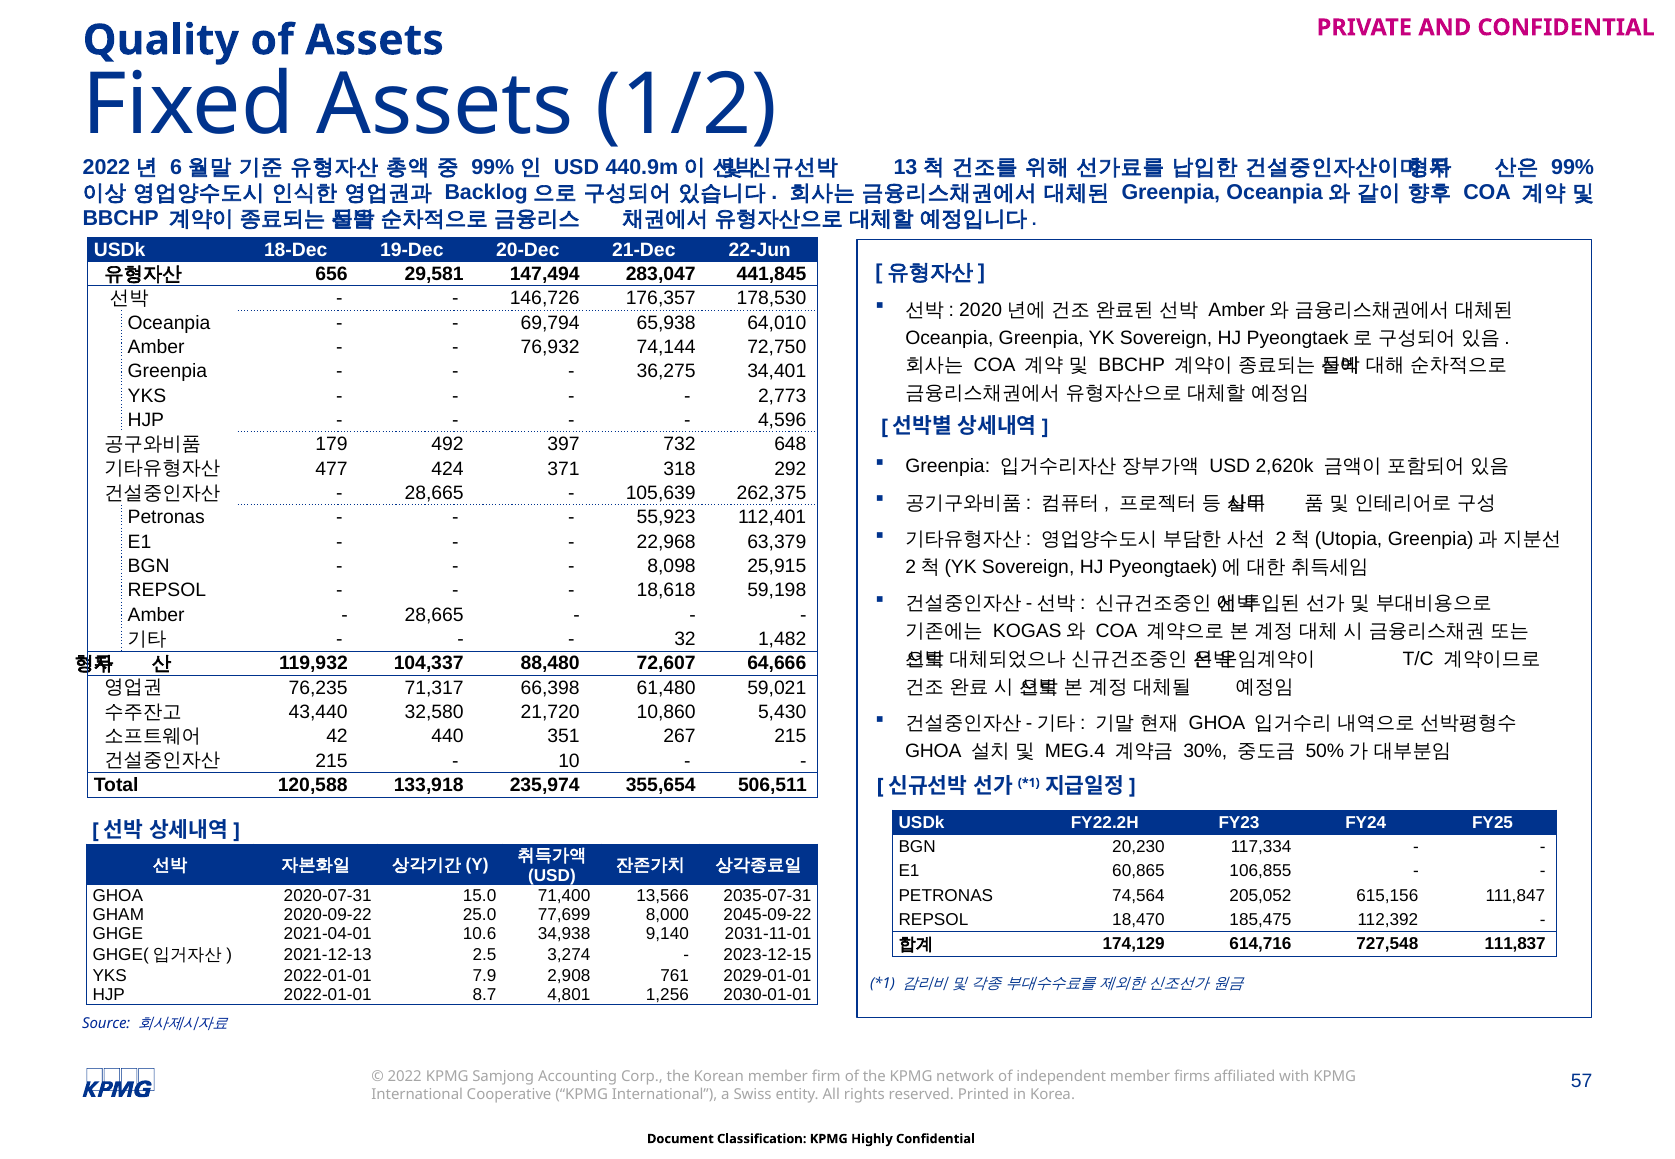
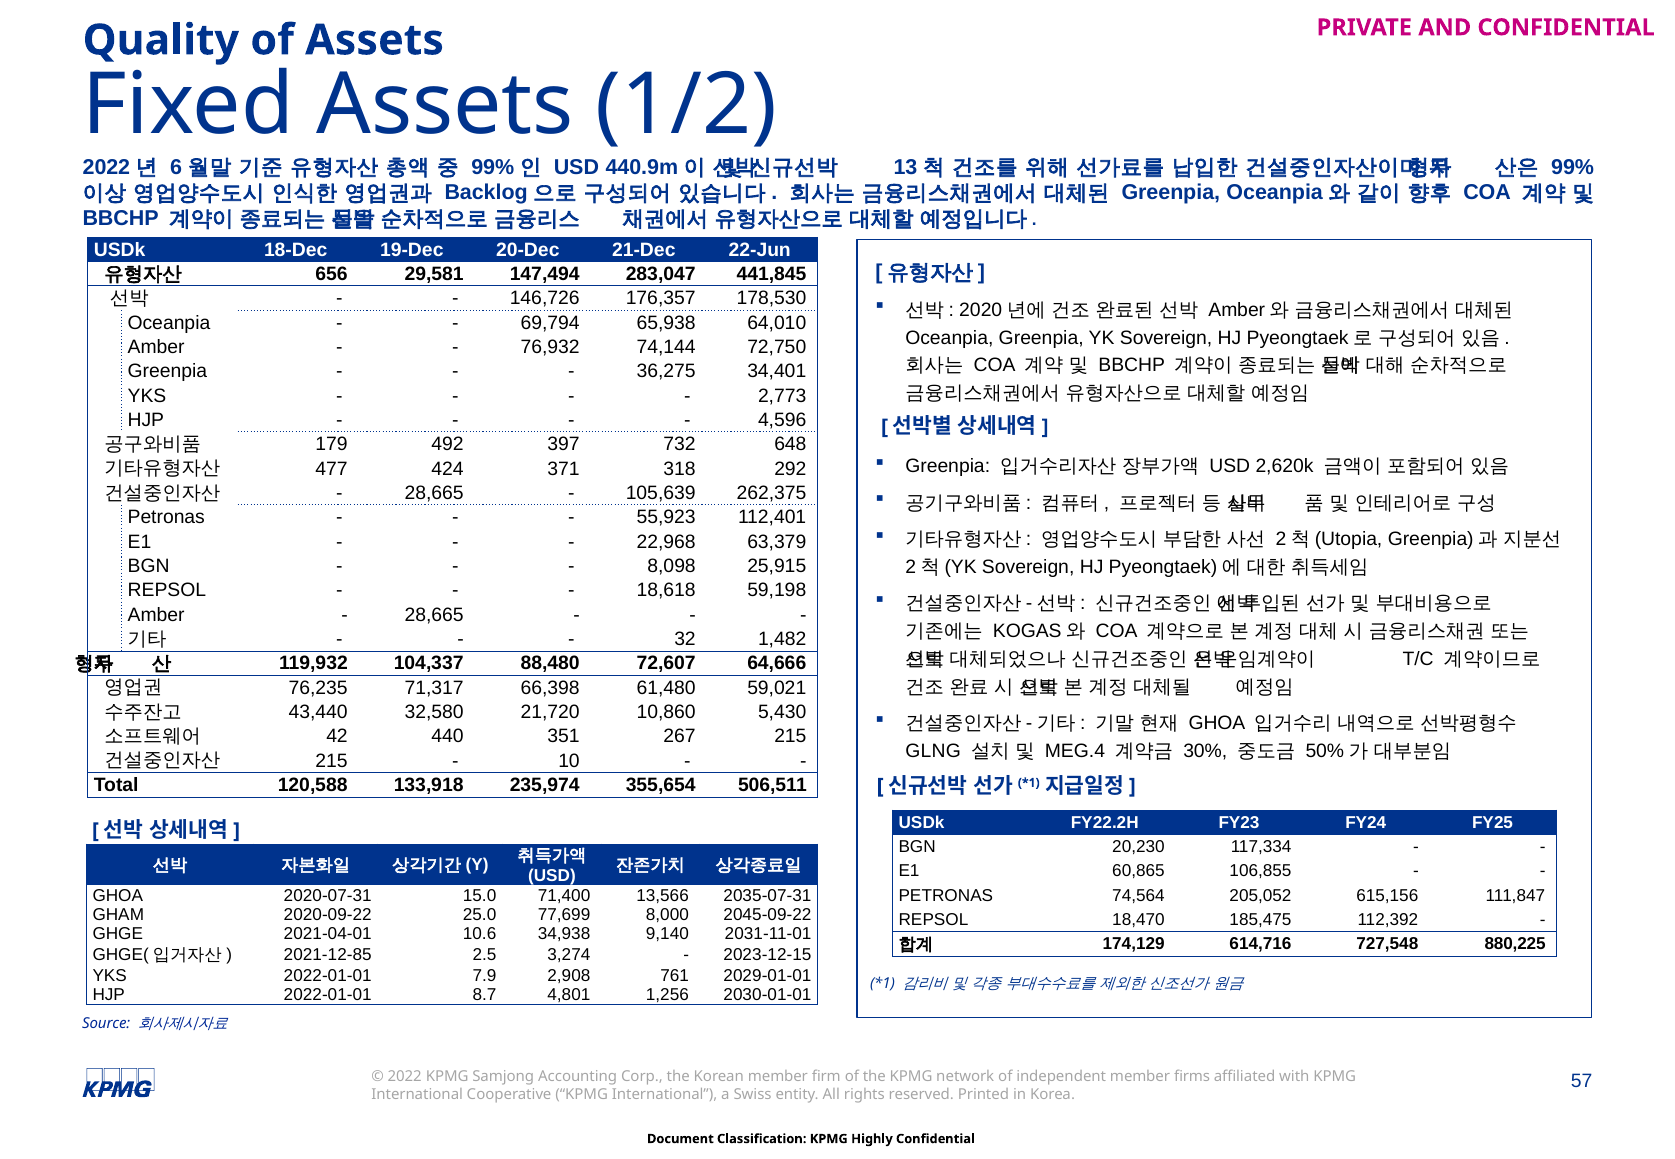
GHOA: GHOA -> GLNG (933, 752)
111,837: 111,837 -> 880,225 (1515, 945)
2021-12-13: 2021-12-13 -> 2021-12-85 (328, 955)
